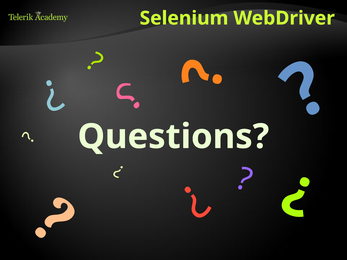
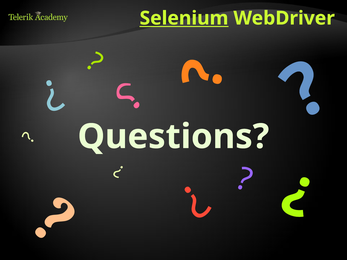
Selenium underline: none -> present (184, 18)
